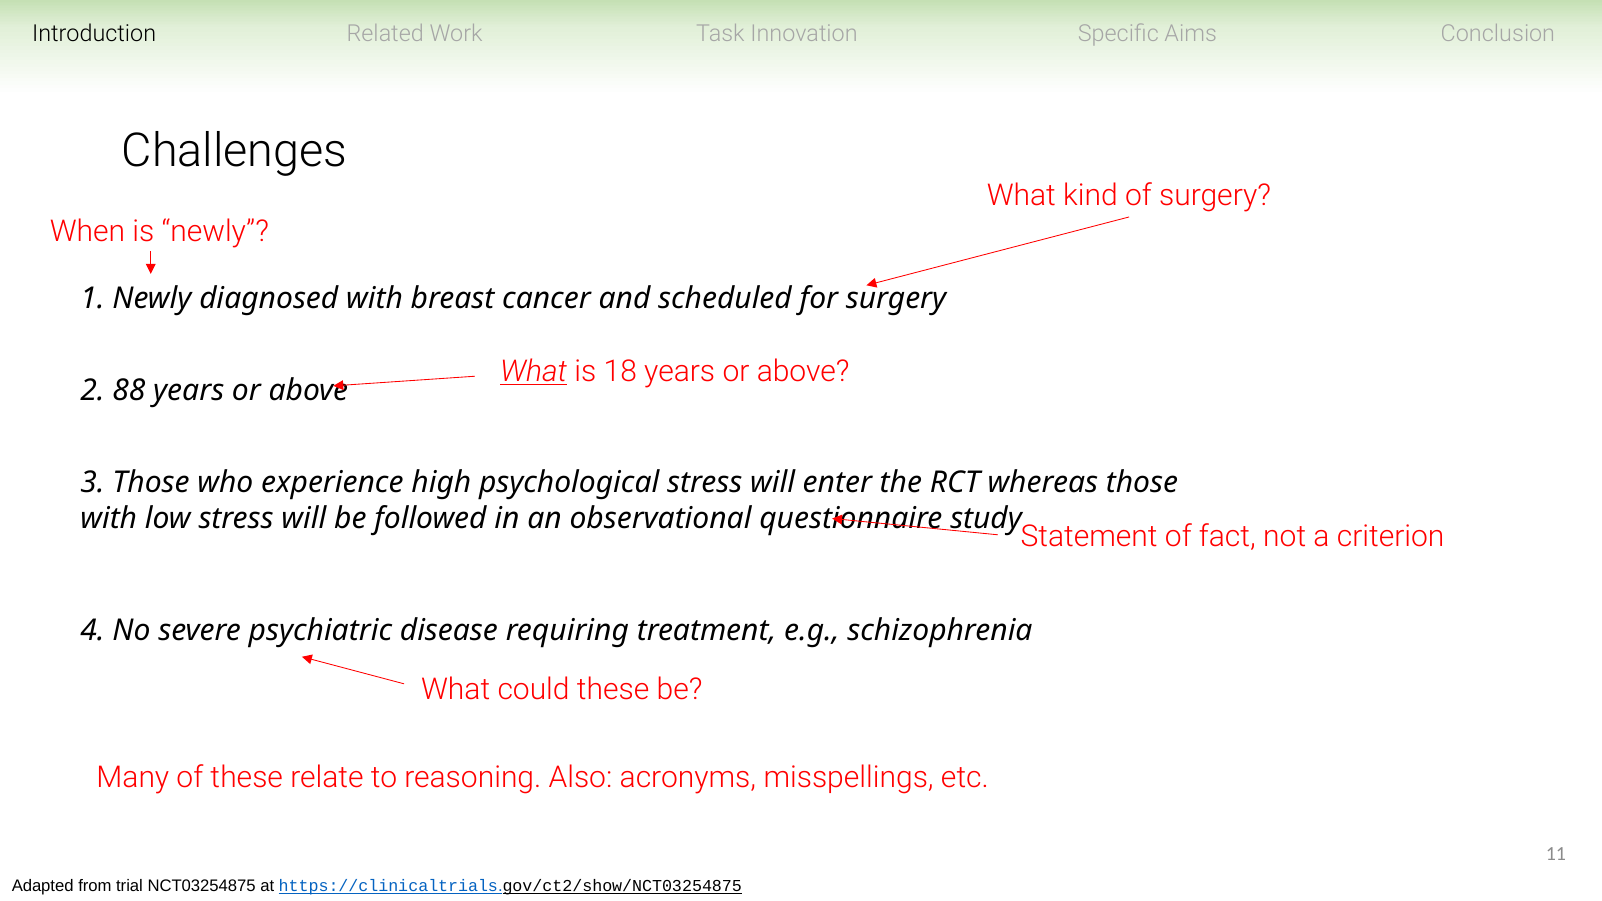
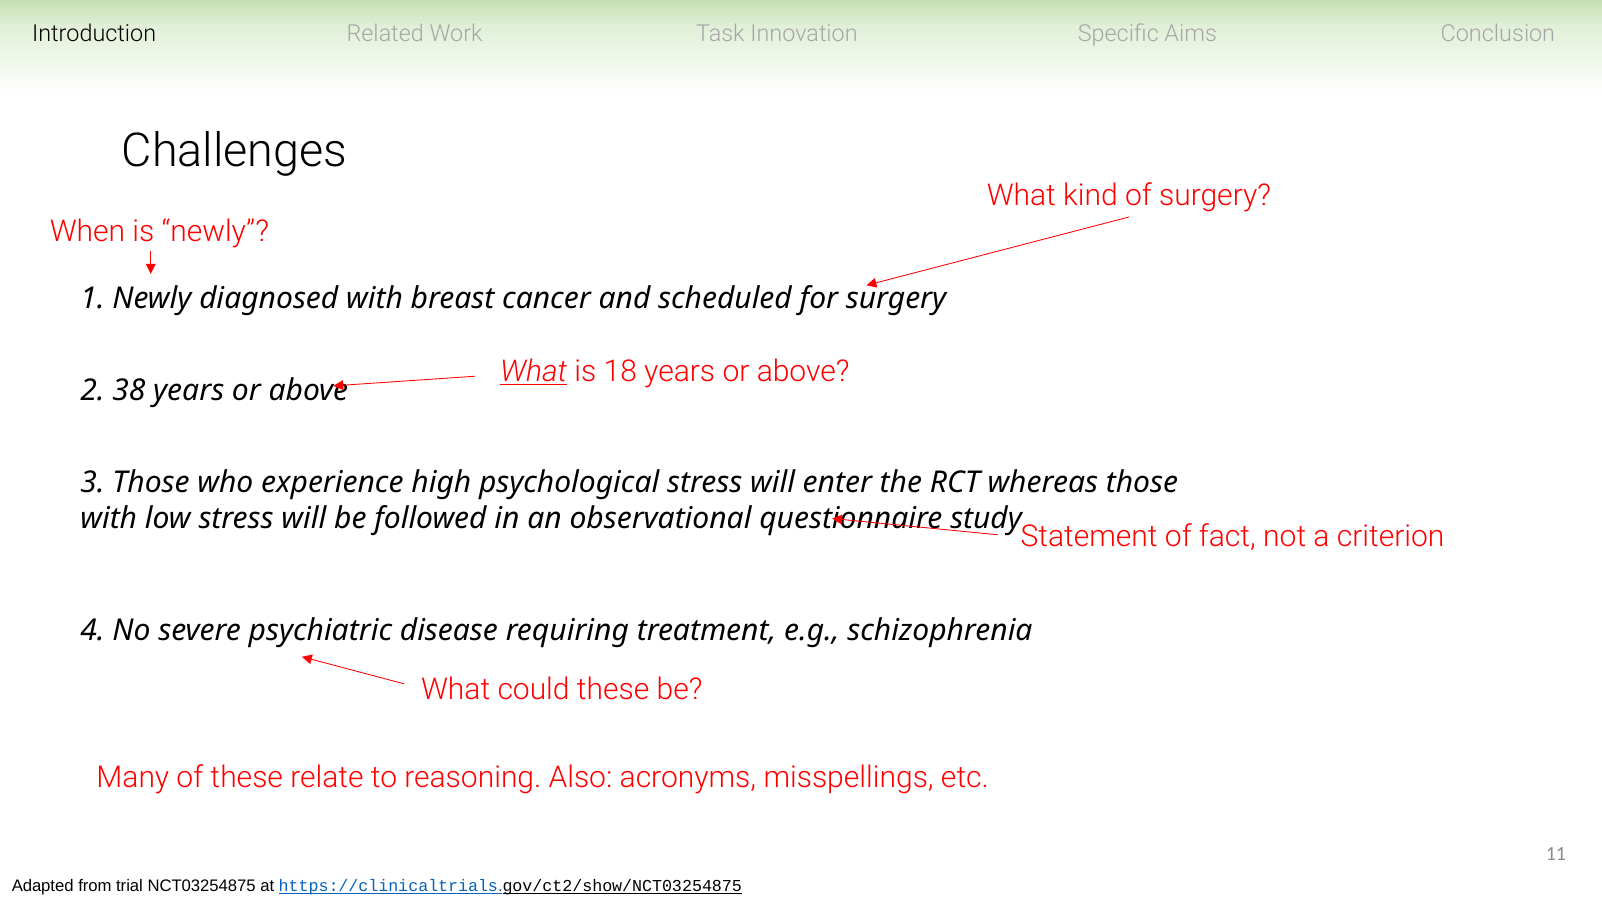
88: 88 -> 38 (129, 391)
